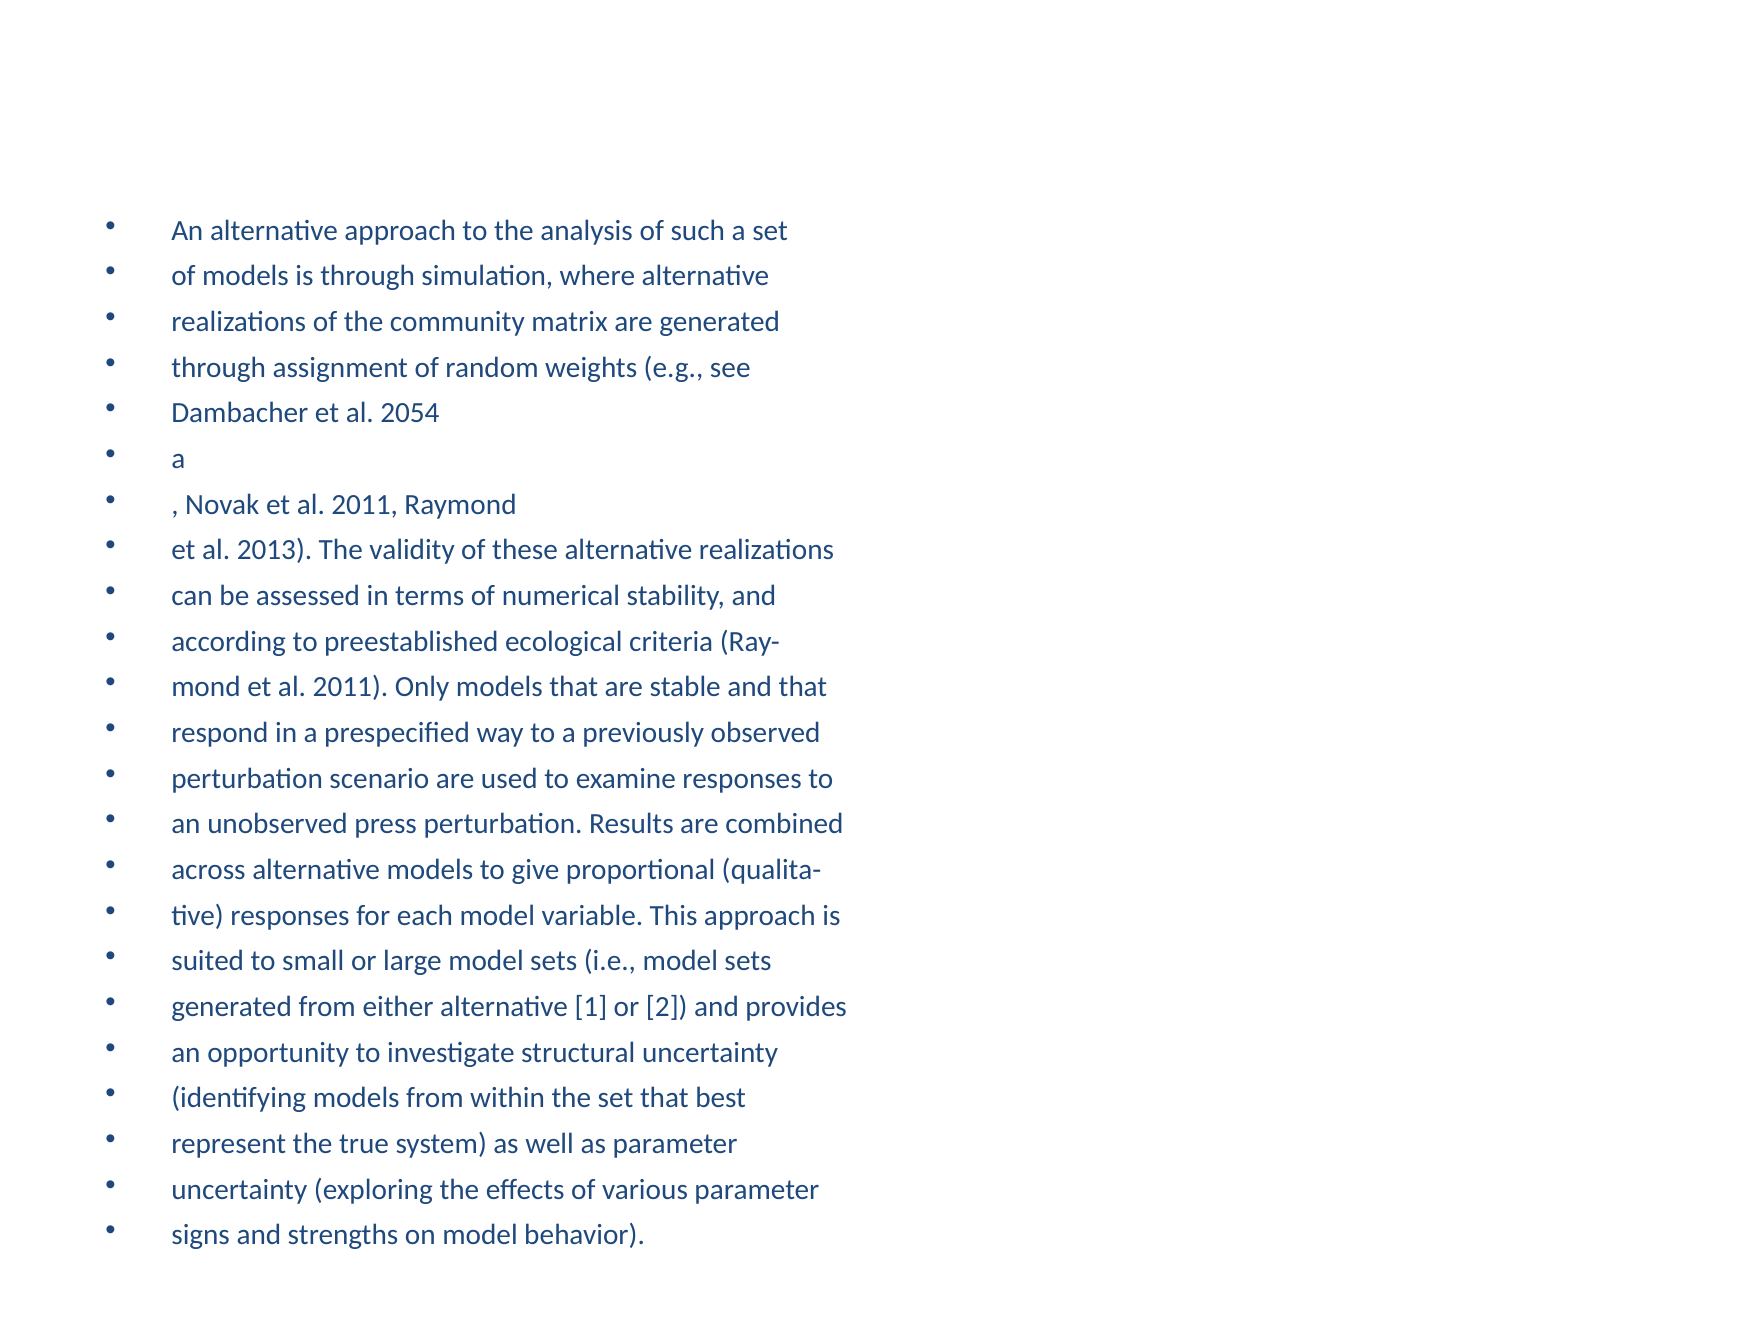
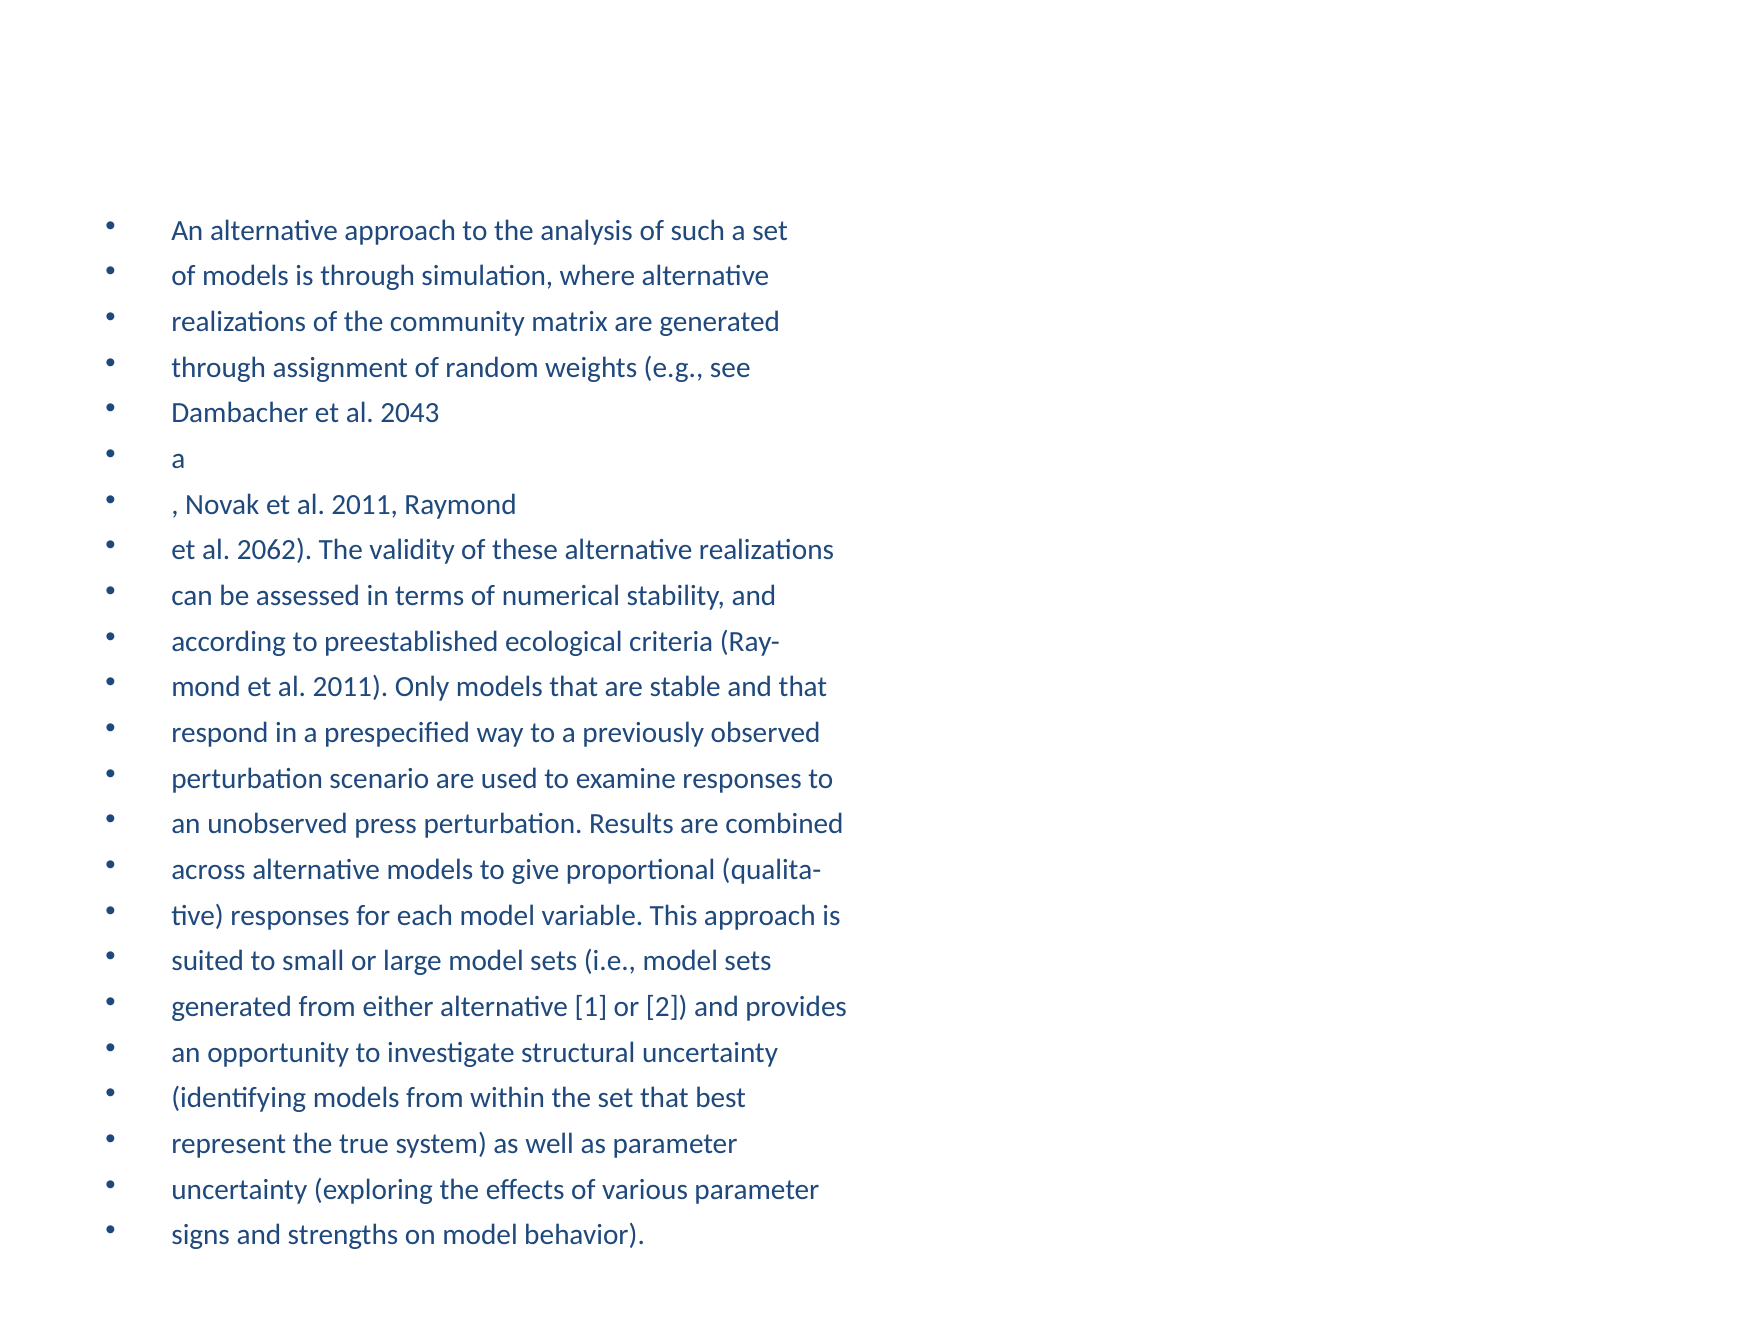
2054: 2054 -> 2043 (410, 413)
2013: 2013 -> 2062 (275, 550)
